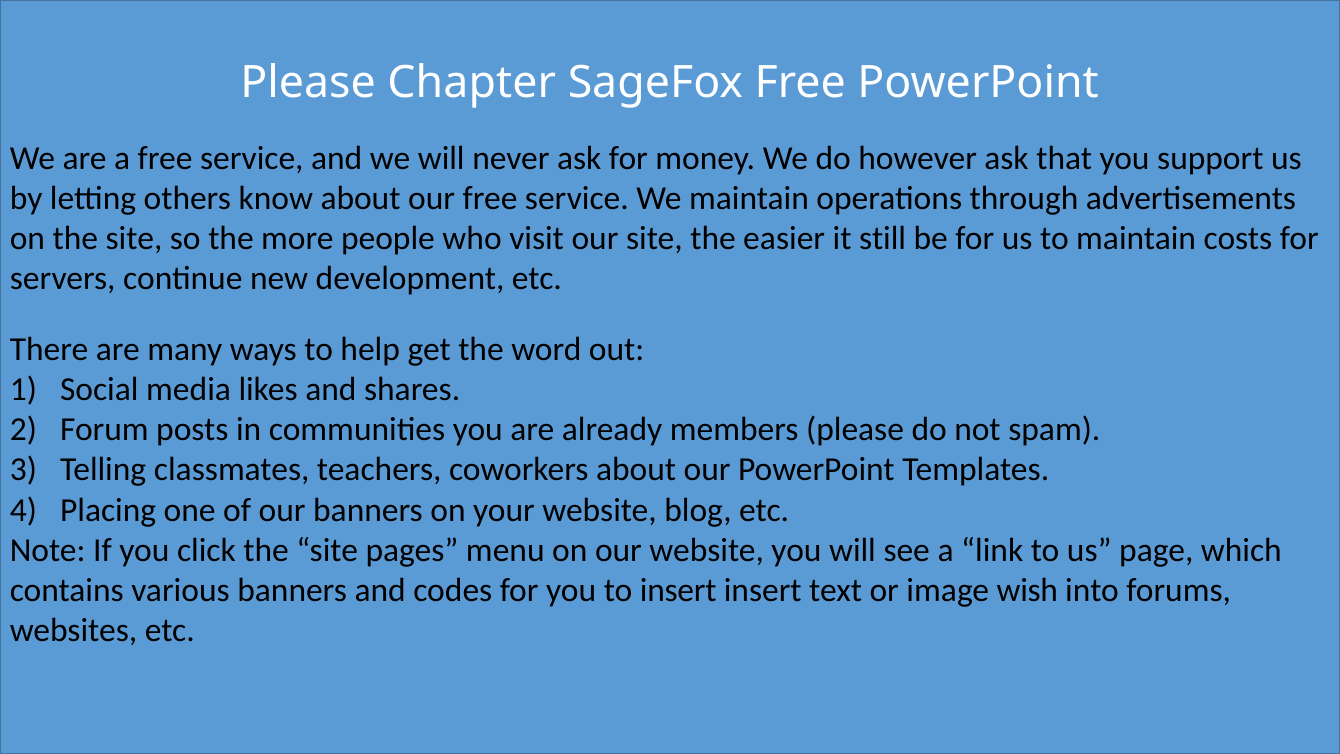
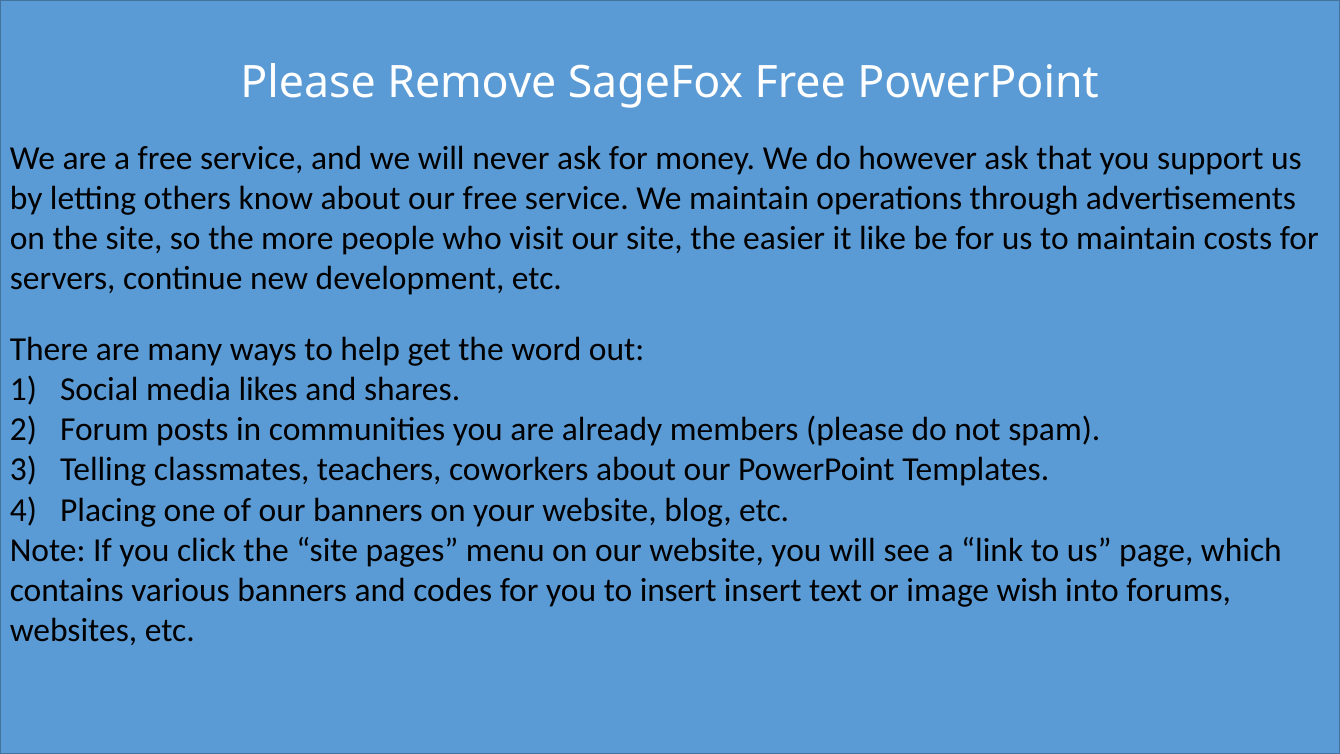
Chapter: Chapter -> Remove (472, 82)
still: still -> like (883, 238)
